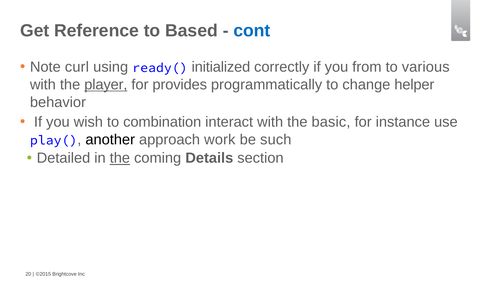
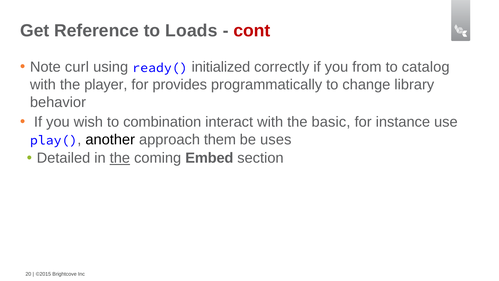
Based: Based -> Loads (191, 31)
cont colour: blue -> red (252, 31)
various: various -> catalog (426, 67)
player underline: present -> none (106, 85)
helper: helper -> library (414, 85)
work: work -> them (220, 139)
such: such -> uses (276, 139)
Details: Details -> Embed (209, 158)
